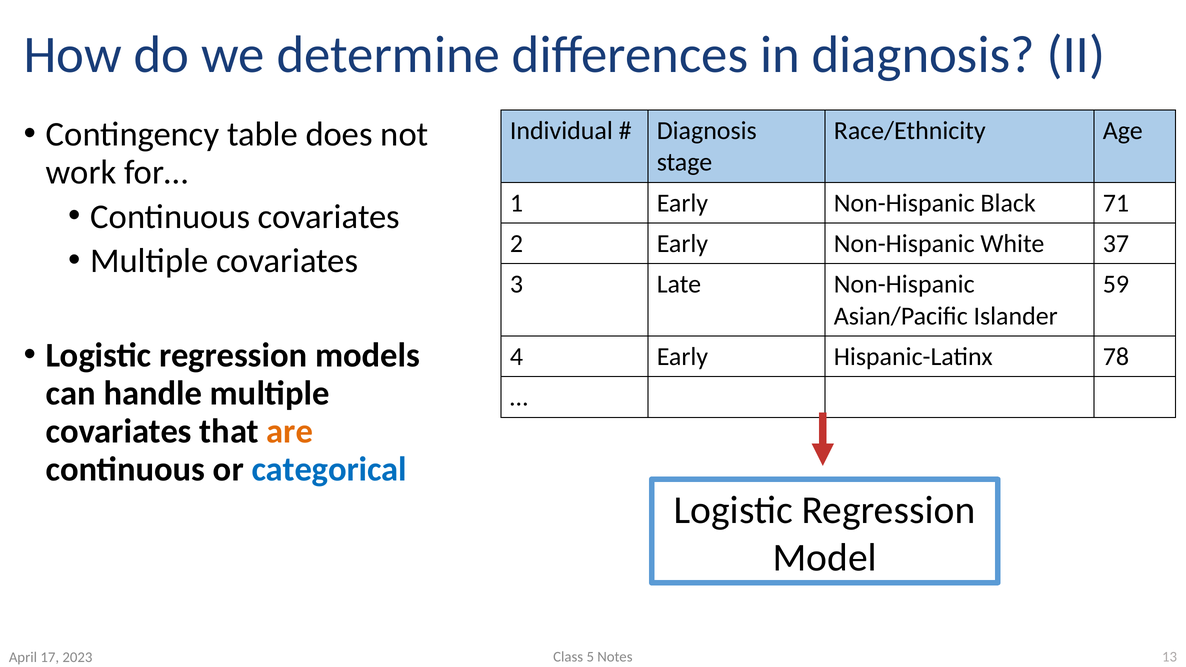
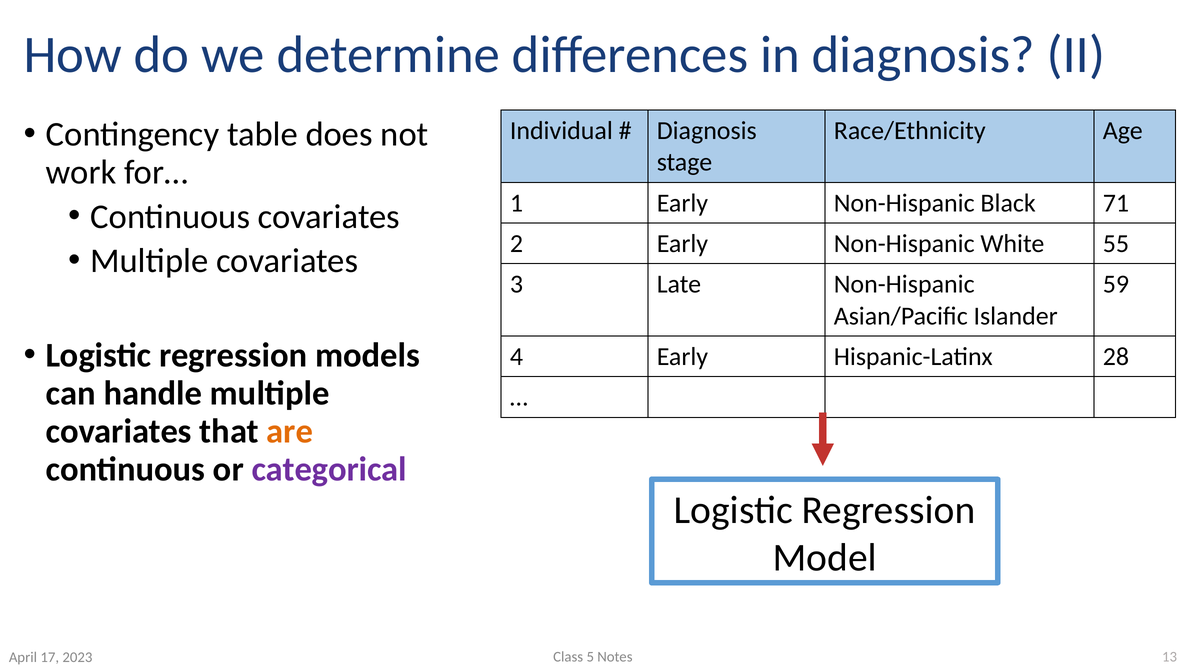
37: 37 -> 55 (1116, 244)
78: 78 -> 28 (1116, 357)
categorical colour: blue -> purple (329, 470)
